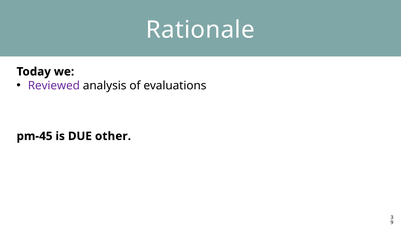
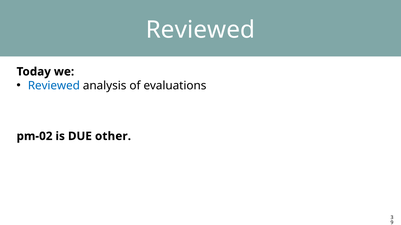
Rationale: Rationale -> Reviewed (200, 30)
Reviewed colour: purple -> blue (54, 86)
pm-45: pm-45 -> pm-02 (35, 136)
